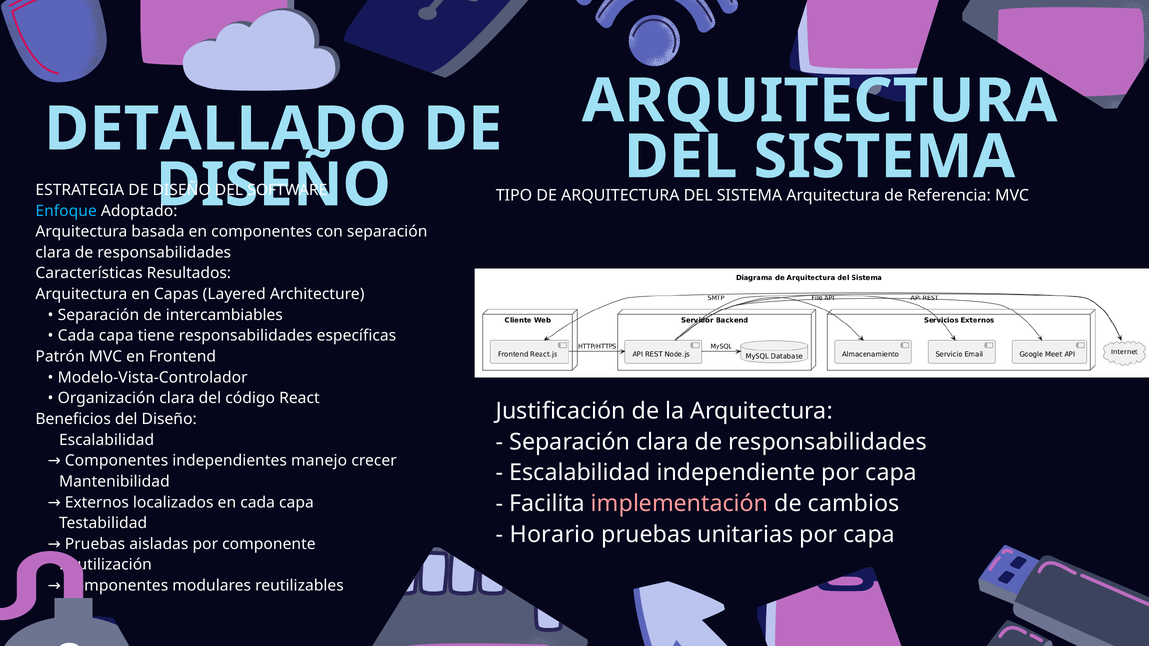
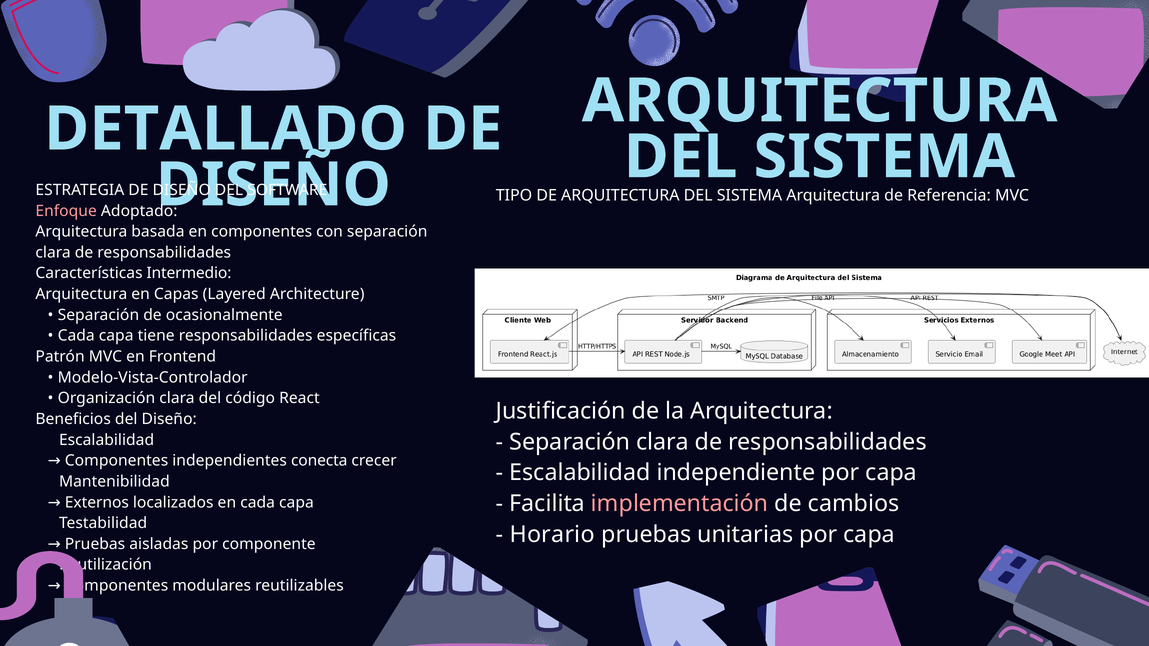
Enfoque colour: light blue -> pink (66, 211)
Resultados: Resultados -> Intermedio (189, 273)
intercambiables: intercambiables -> ocasionalmente (224, 315)
manejo: manejo -> conecta (319, 461)
